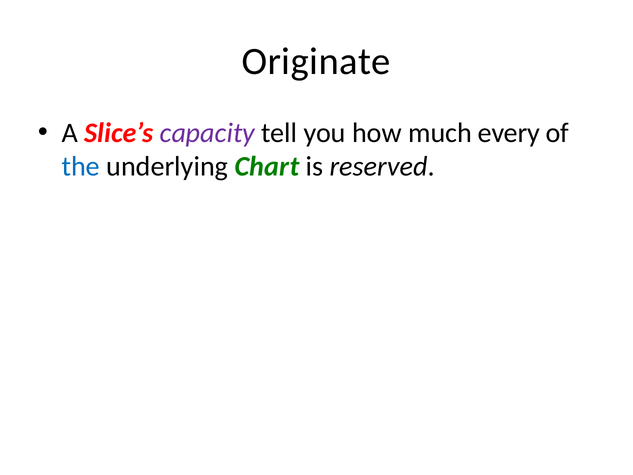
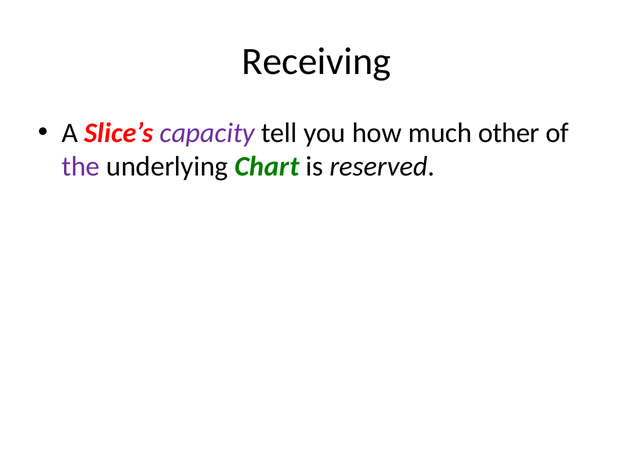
Originate: Originate -> Receiving (316, 61)
every: every -> other (509, 133)
the colour: blue -> purple (81, 167)
